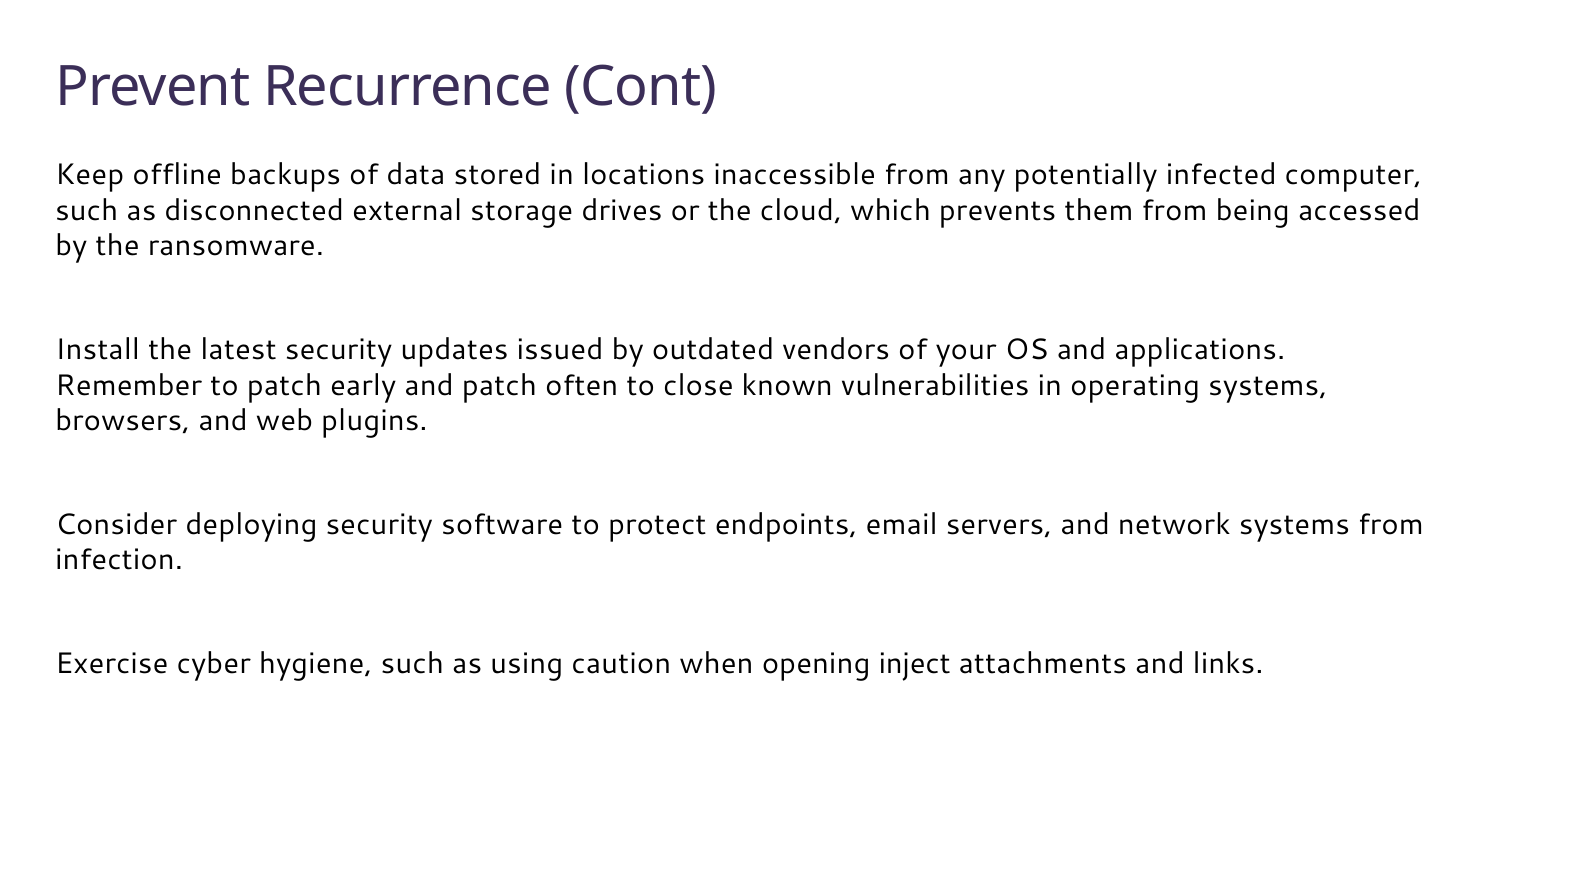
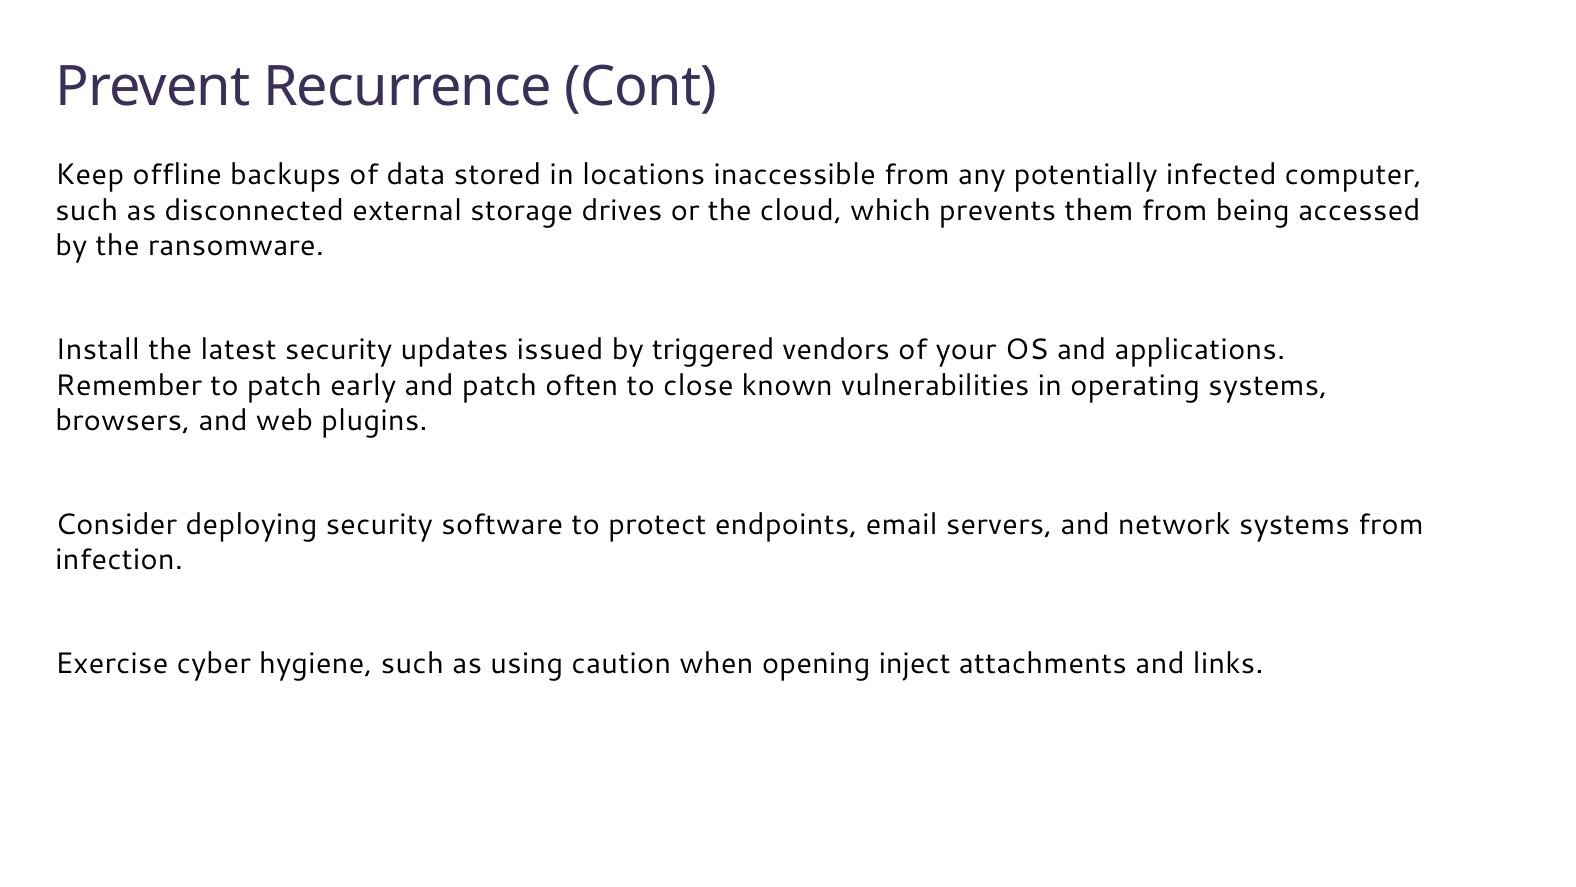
outdated: outdated -> triggered (713, 350)
